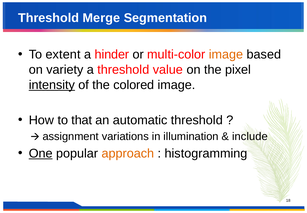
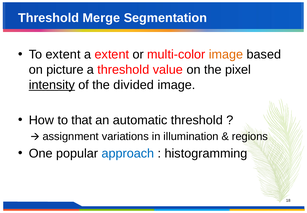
a hinder: hinder -> extent (112, 54)
variety: variety -> picture (65, 70)
colored: colored -> divided (134, 85)
include: include -> regions (250, 136)
One underline: present -> none (41, 153)
approach colour: orange -> blue (128, 153)
